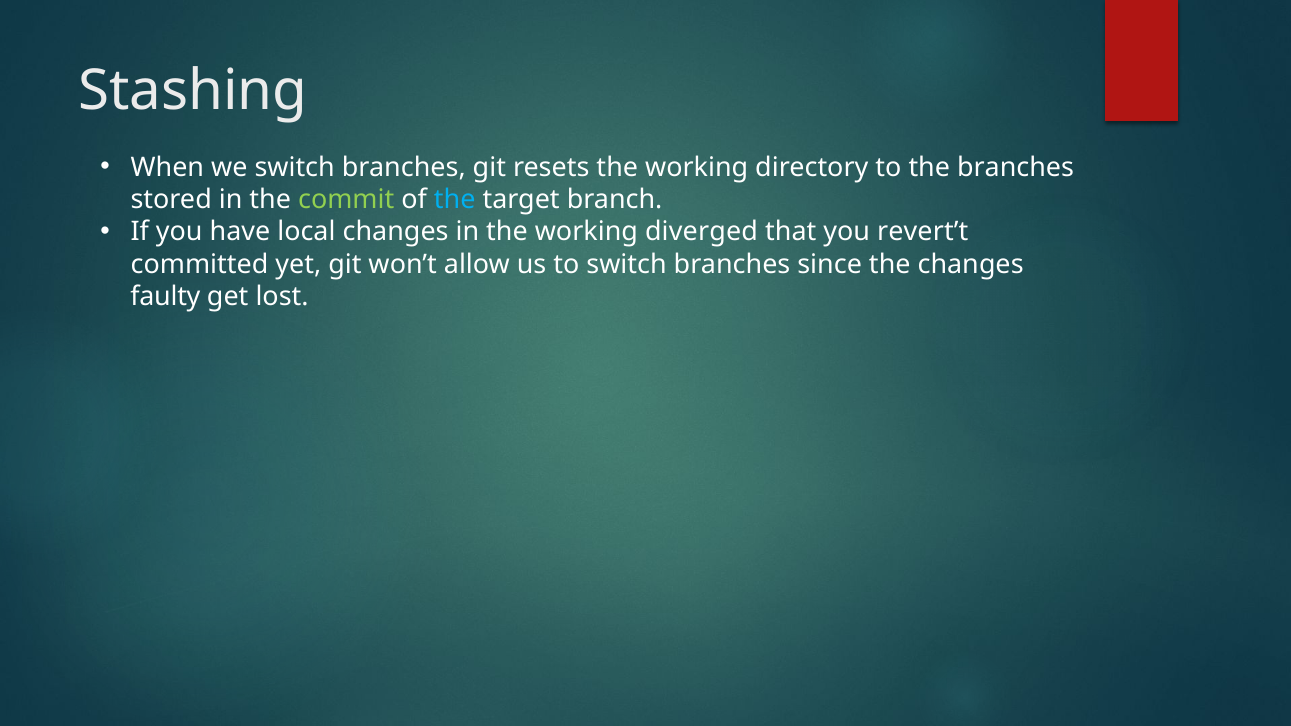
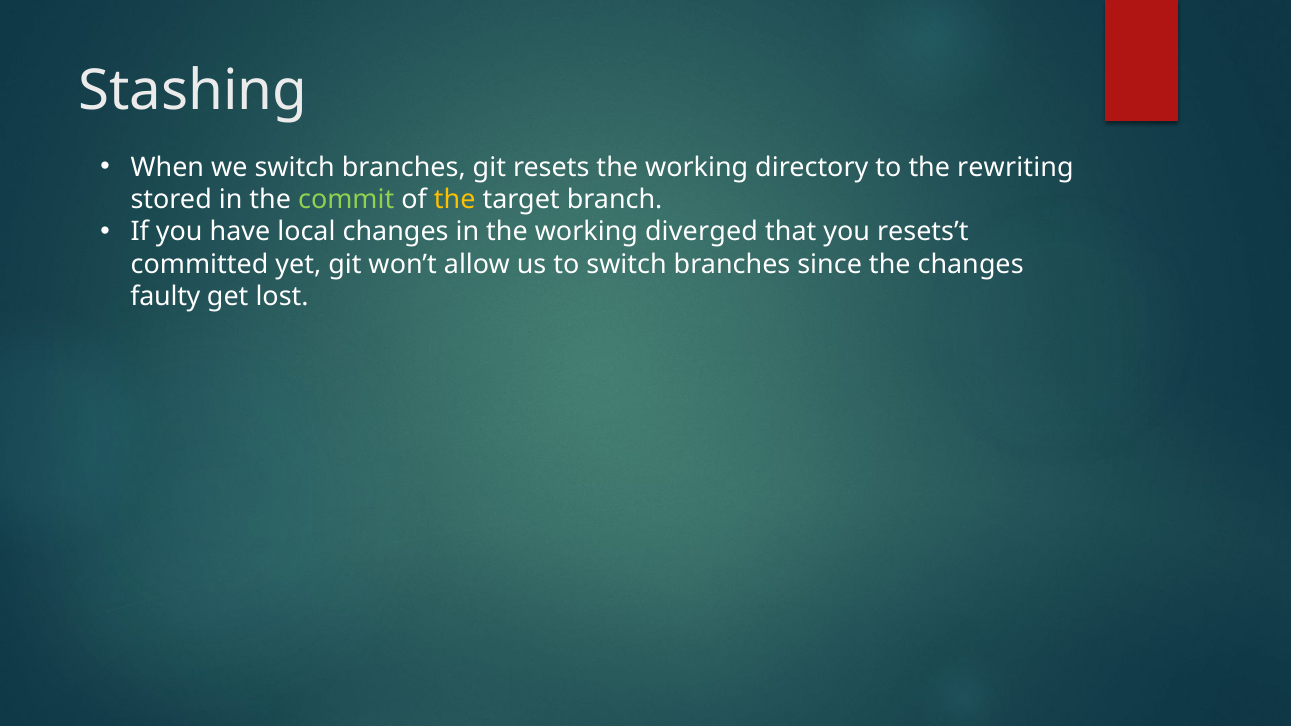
the branches: branches -> rewriting (1015, 168)
the colour: light blue -> yellow (455, 200)
revert’t: revert’t -> resets’t (923, 232)
